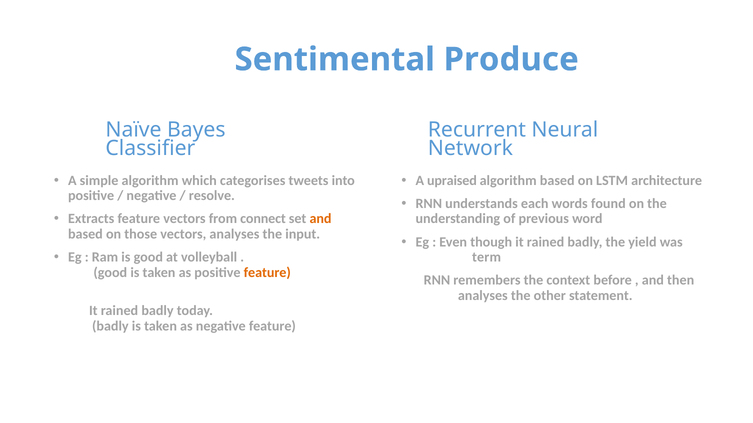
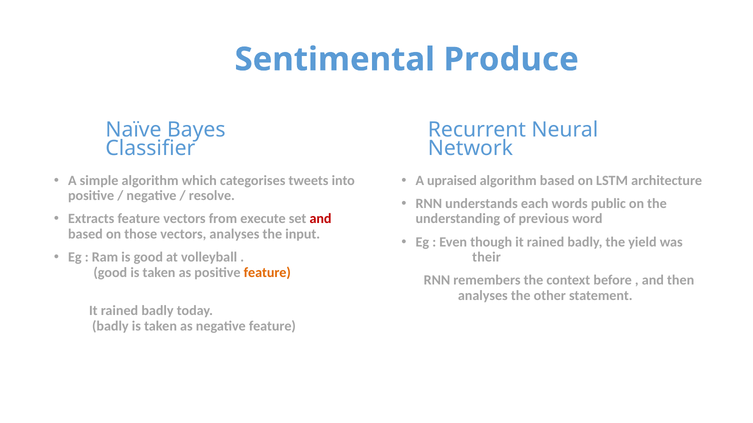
found: found -> public (608, 204)
connect: connect -> execute (263, 219)
and colour: orange -> red (321, 219)
term: term -> their (487, 257)
